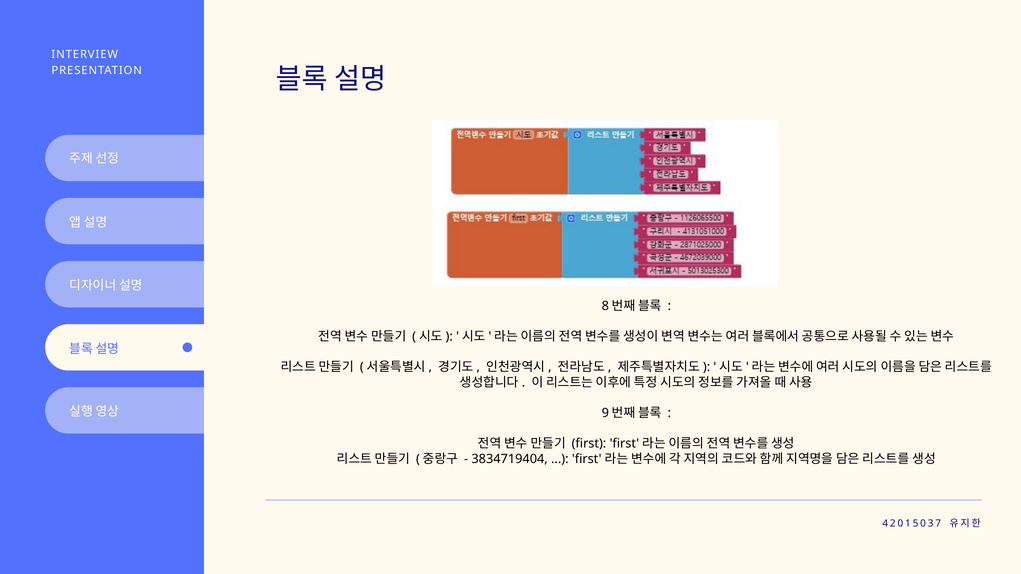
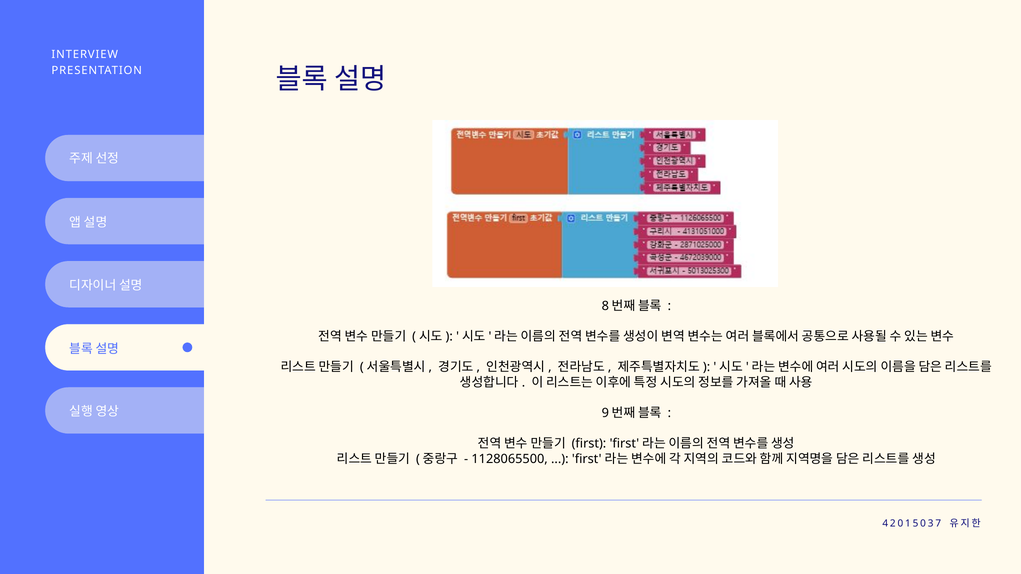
3834719404: 3834719404 -> 1128065500 (510, 459)
